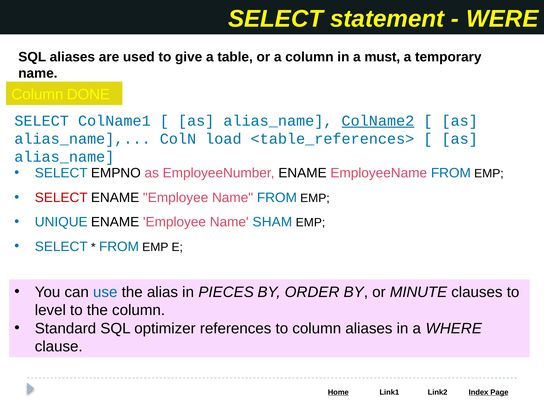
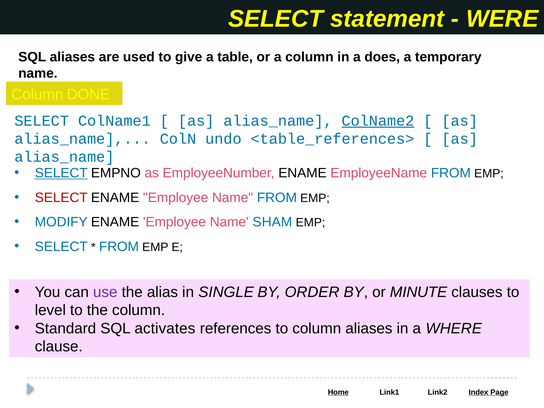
must: must -> does (382, 57)
load: load -> undo (223, 139)
SELECT underline: none -> present (61, 173)
UNIQUE: UNIQUE -> MODIFY (61, 222)
use colour: blue -> purple (105, 292)
PIECES: PIECES -> SINGLE (226, 292)
optimizer: optimizer -> activates (165, 328)
